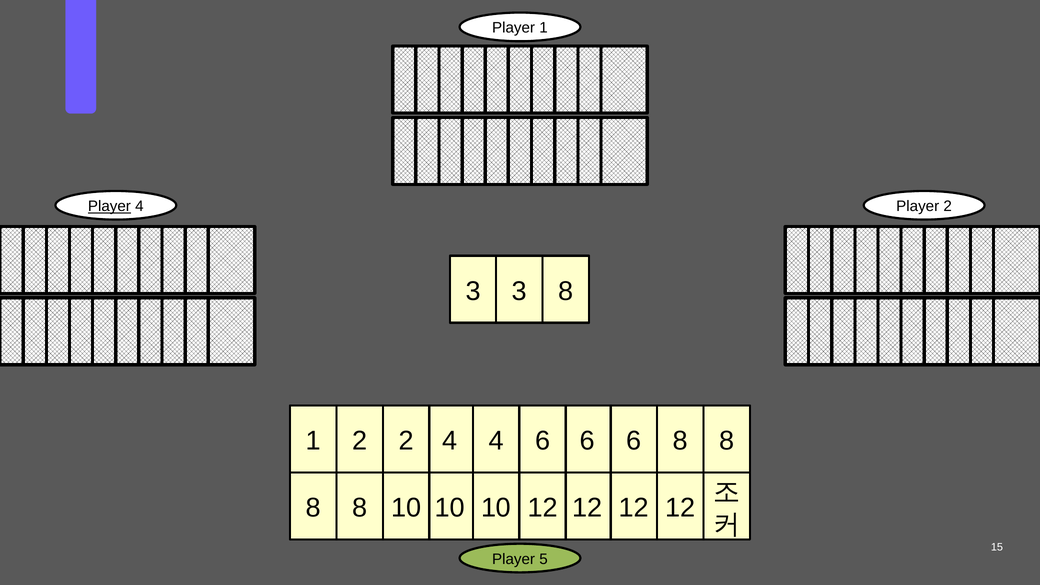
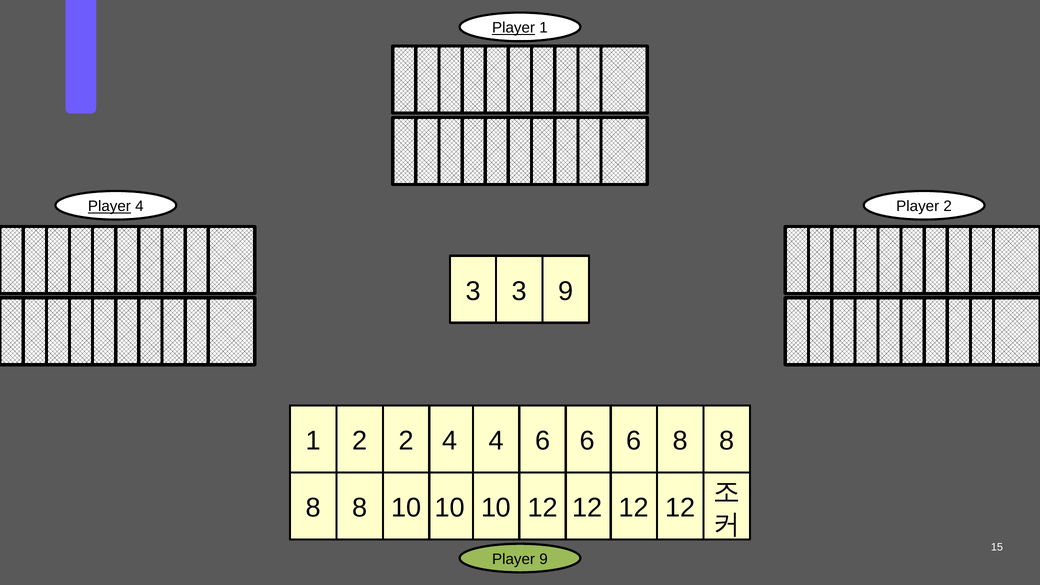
Player underline: none -> present (514, 28)
3 8: 8 -> 9 (566, 291)
Player 5: 5 -> 9 (544, 559)
